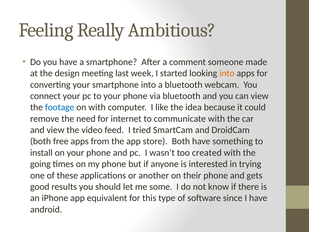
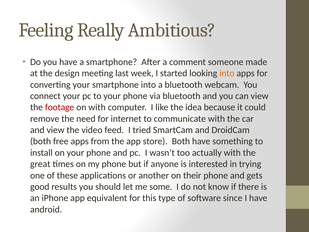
footage colour: blue -> red (60, 107)
created: created -> actually (207, 153)
going: going -> great (40, 164)
